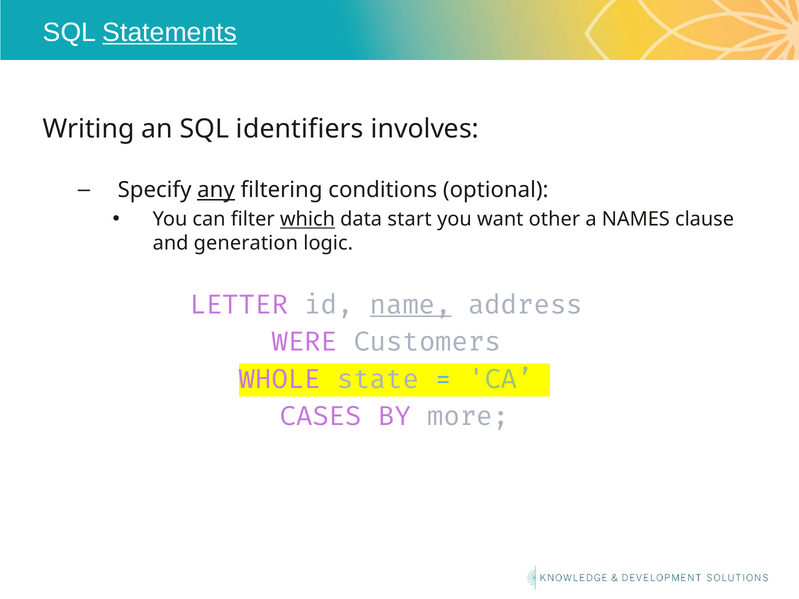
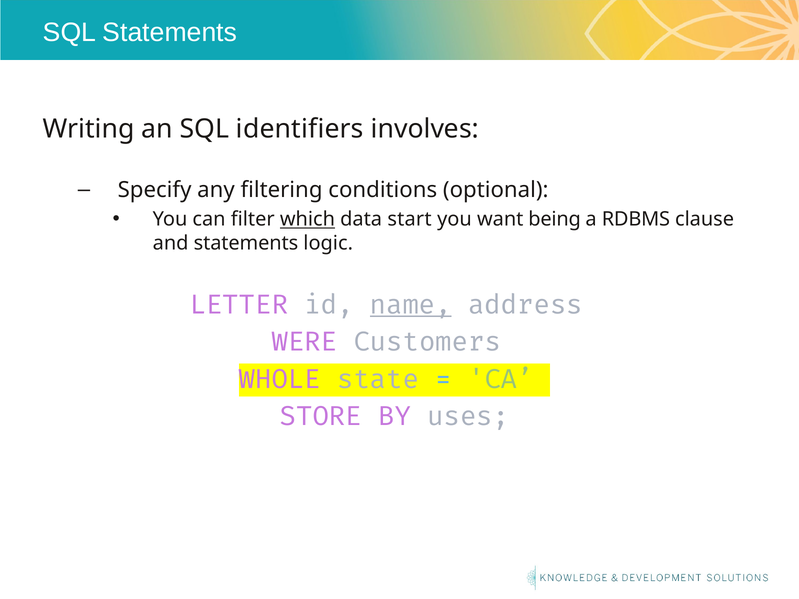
Statements underline: present -> none (170, 32)
any underline: present -> none (216, 190)
other: other -> being (555, 219)
NAMES: NAMES -> RDBMS (636, 219)
and generation: generation -> statements (246, 243)
CASES: CASES -> STORE (321, 417)
more: more -> uses (468, 417)
